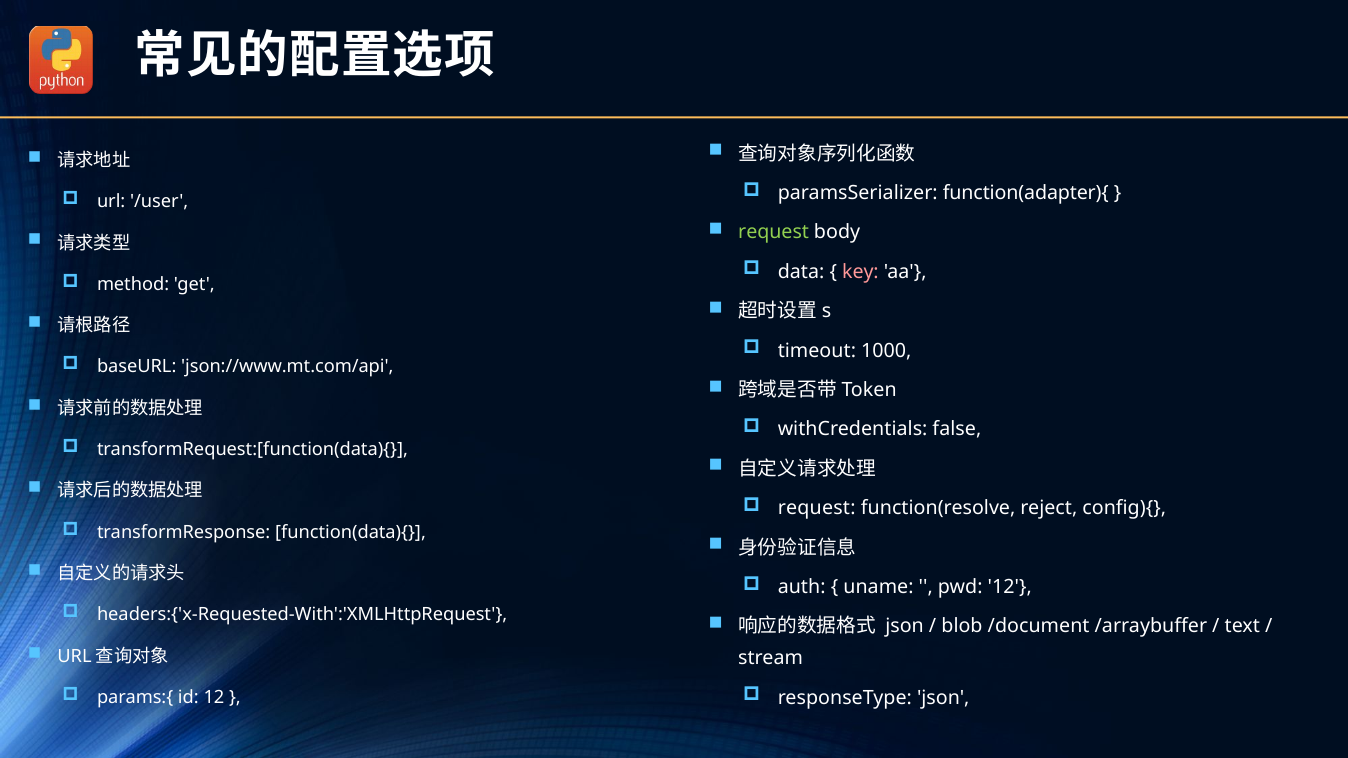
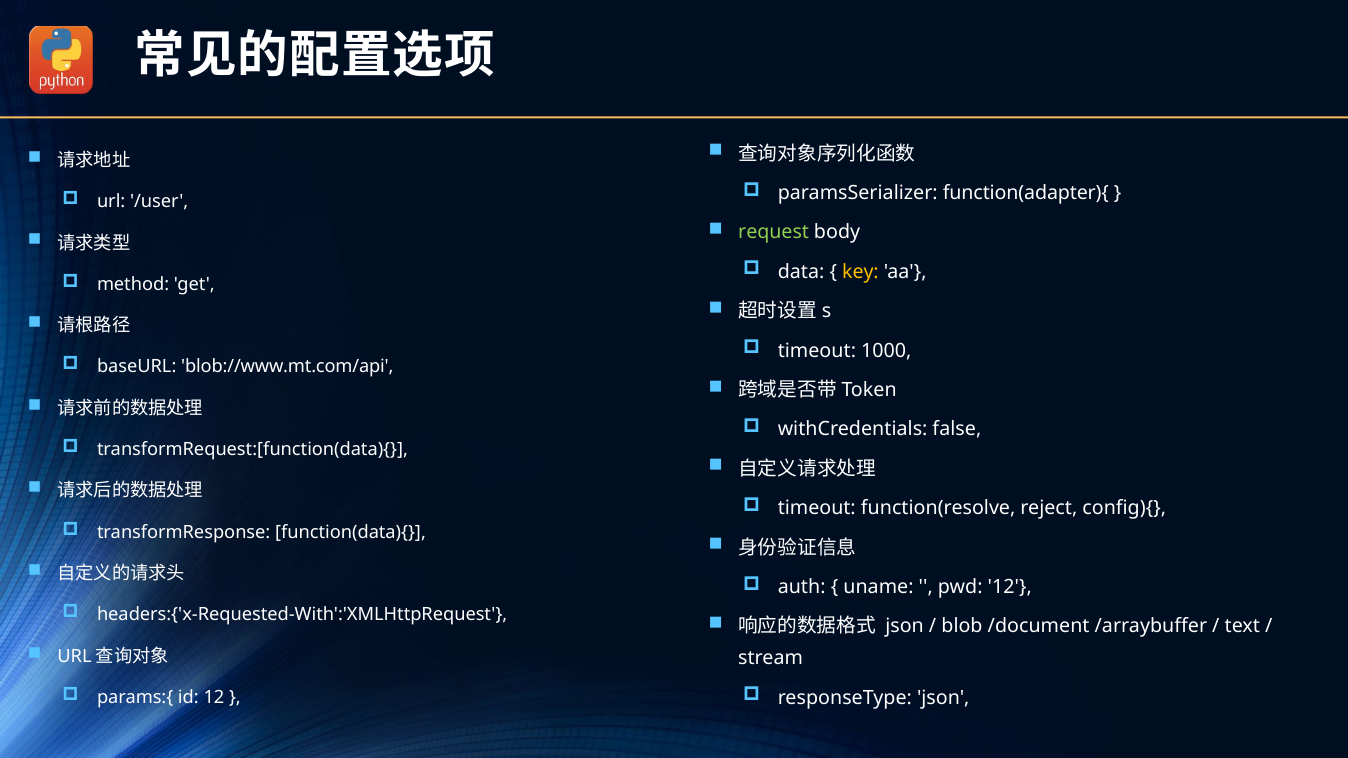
key colour: pink -> yellow (860, 272)
json://www.mt.com/api: json://www.mt.com/api -> blob://www.mt.com/api (287, 367)
request: request -> timeout (817, 508)
